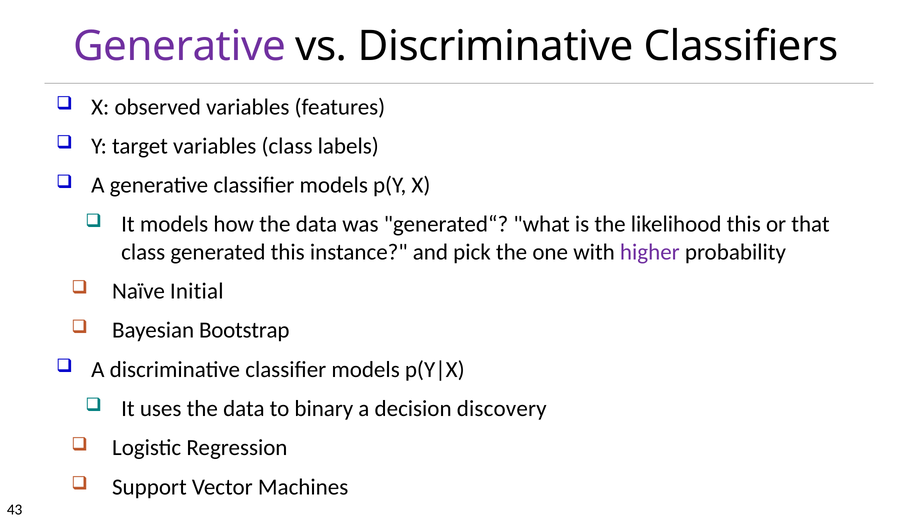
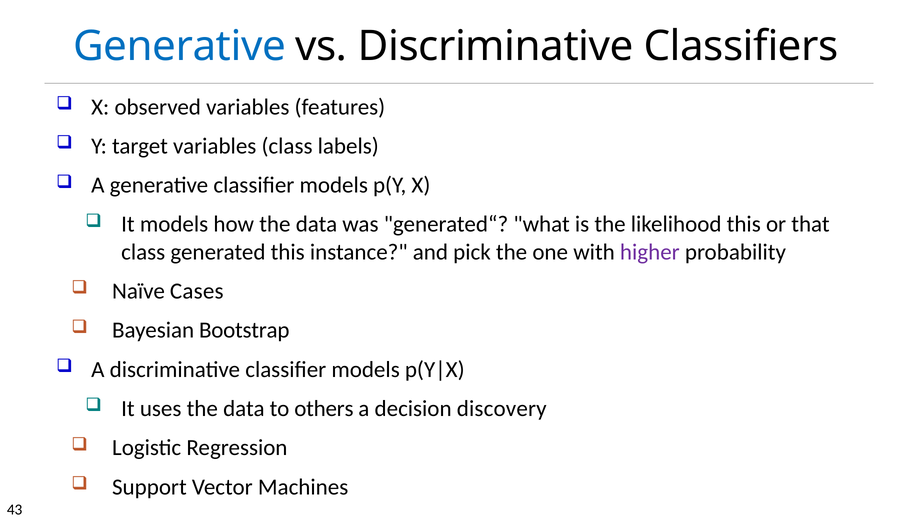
Generative colour: purple -> blue (180, 47)
Initial: Initial -> Cases (197, 291)
binary: binary -> others (324, 409)
